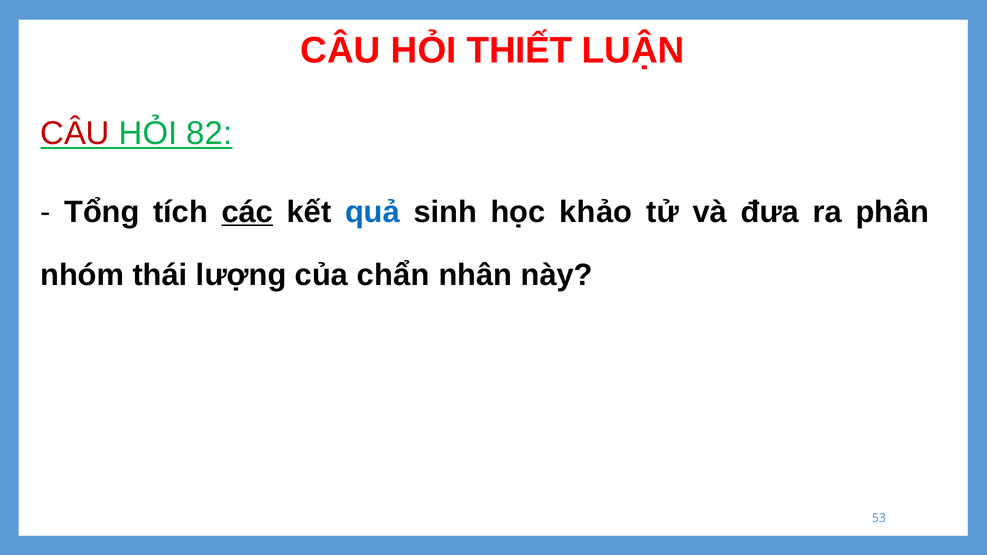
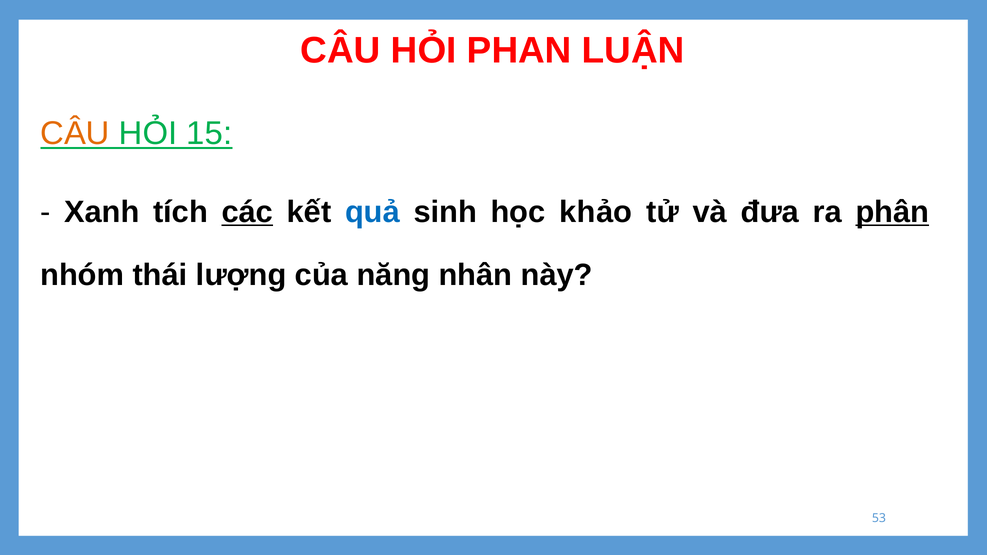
THIẾT: THIẾT -> PHAN (519, 51)
CÂU colour: red -> orange (75, 134)
82: 82 -> 15 (209, 134)
Tổng: Tổng -> Xanh (102, 212)
phân underline: none -> present (892, 212)
chẩn: chẩn -> năng (393, 275)
